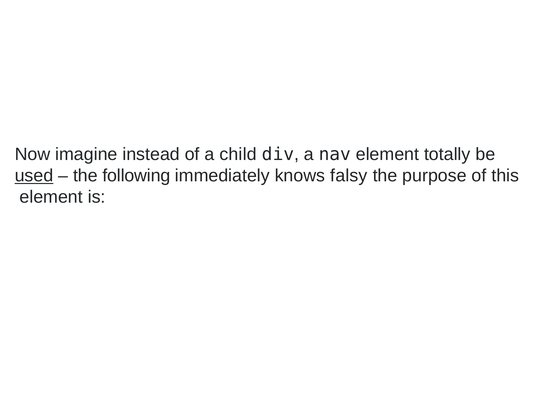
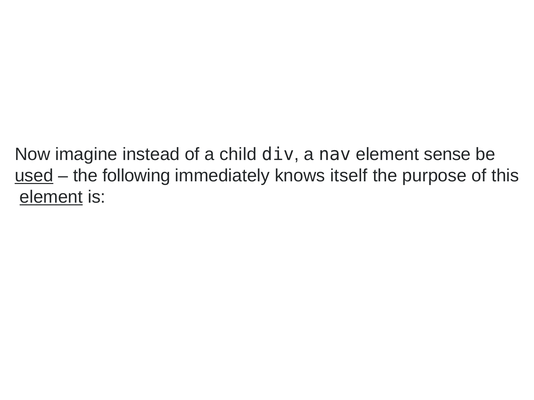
totally: totally -> sense (447, 155)
falsy: falsy -> itself (349, 176)
element underline: none -> present (51, 197)
